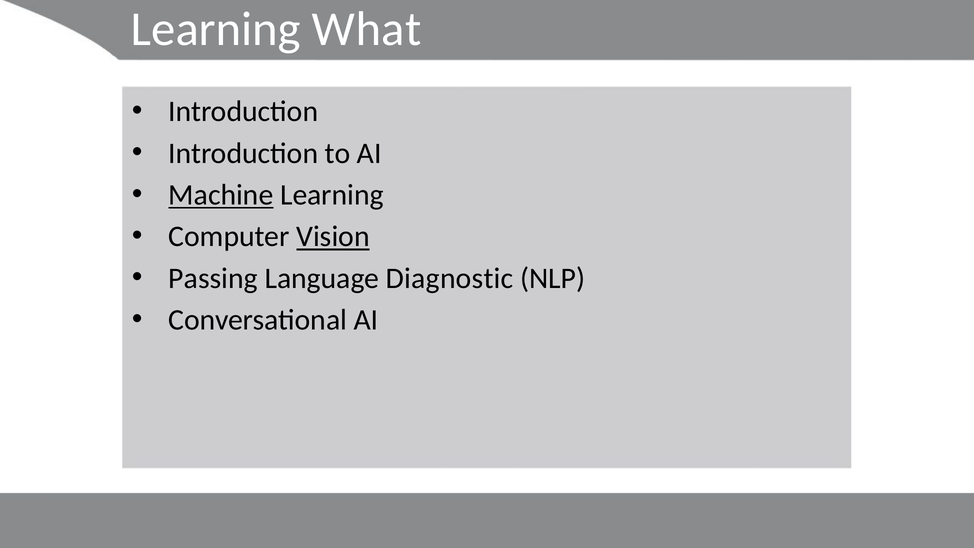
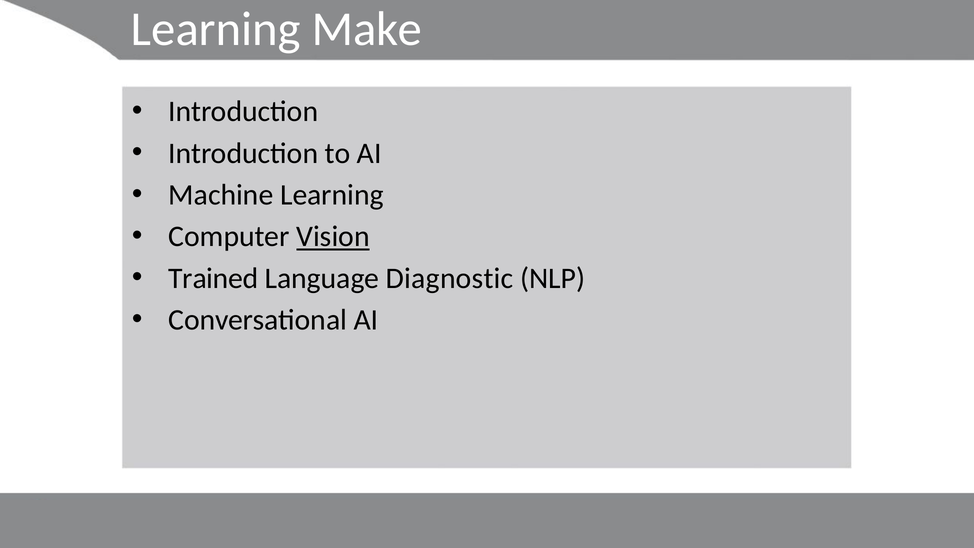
What: What -> Make (367, 29)
Machine underline: present -> none (221, 195)
Passing: Passing -> Trained (213, 278)
